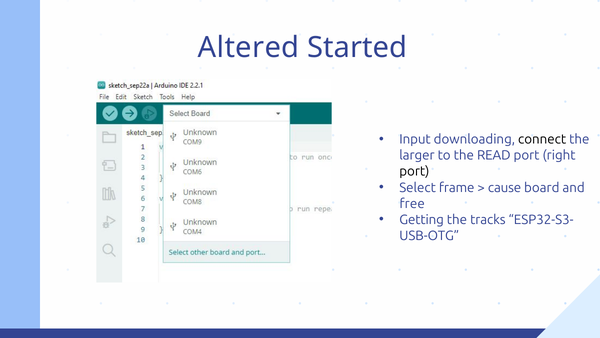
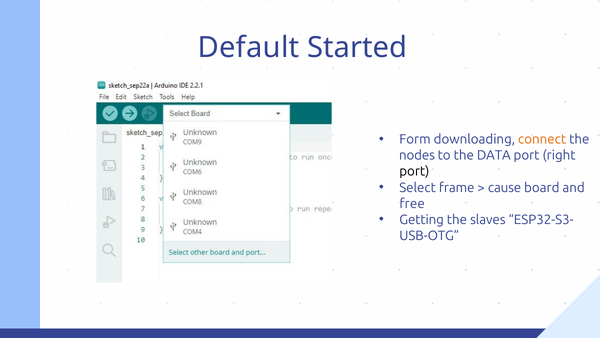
Altered: Altered -> Default (249, 48)
Input: Input -> Form (415, 139)
connect colour: black -> orange (542, 139)
larger: larger -> nodes (417, 155)
READ: READ -> DATA (494, 155)
tracks: tracks -> slaves (488, 219)
